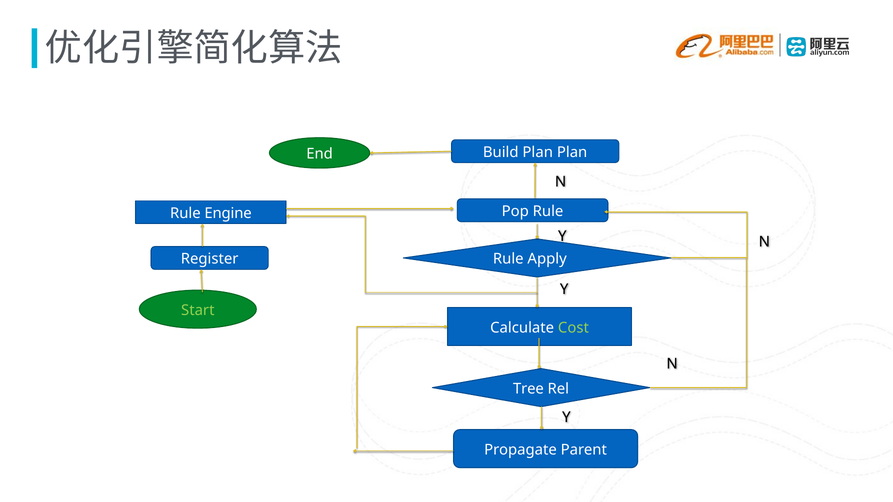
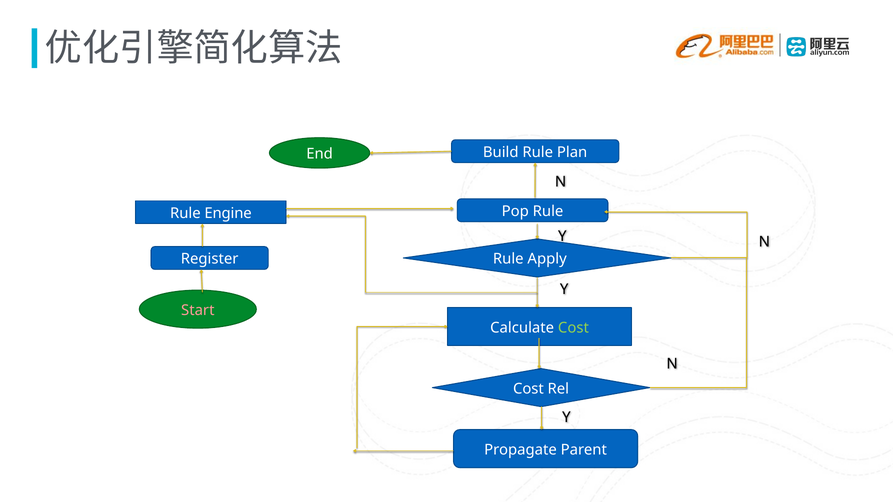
Build Plan: Plan -> Rule (538, 152)
Start colour: light green -> pink (198, 310)
Tree: Tree -> Cost (528, 389)
